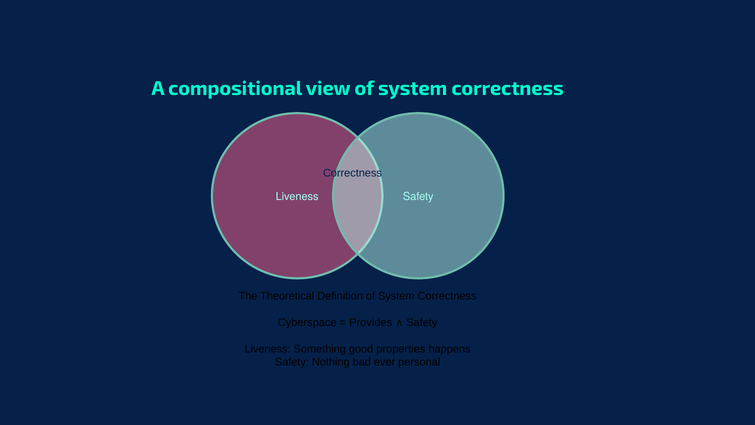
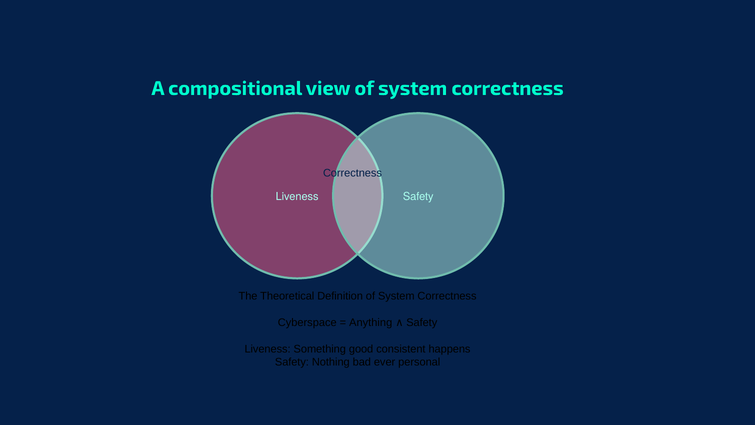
Provides: Provides -> Anything (371, 322)
properties: properties -> consistent (401, 349)
